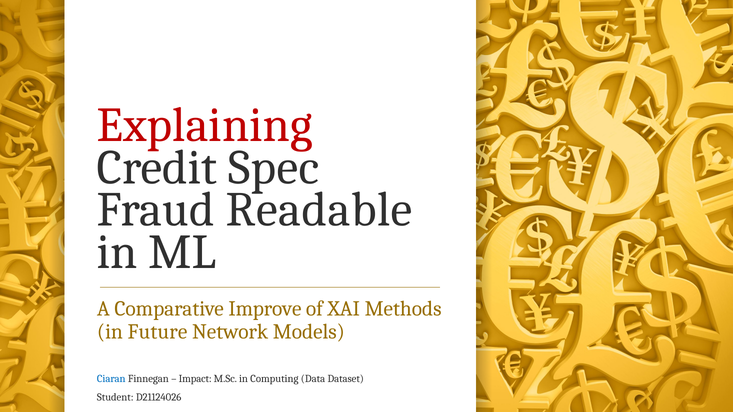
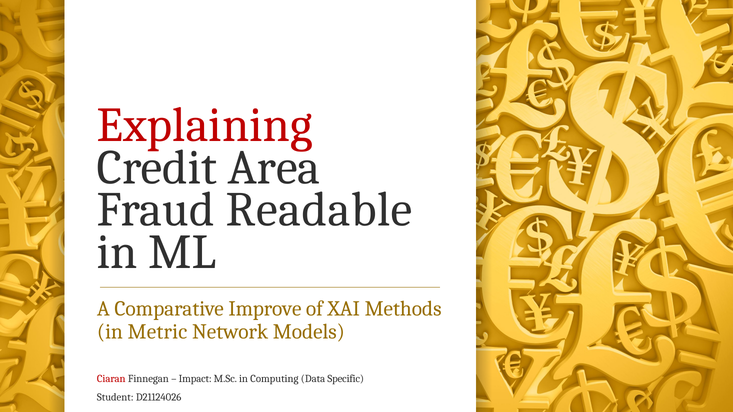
Spec: Spec -> Area (274, 168)
Future: Future -> Metric (157, 332)
Ciaran colour: blue -> red (111, 379)
Dataset: Dataset -> Specific (346, 379)
